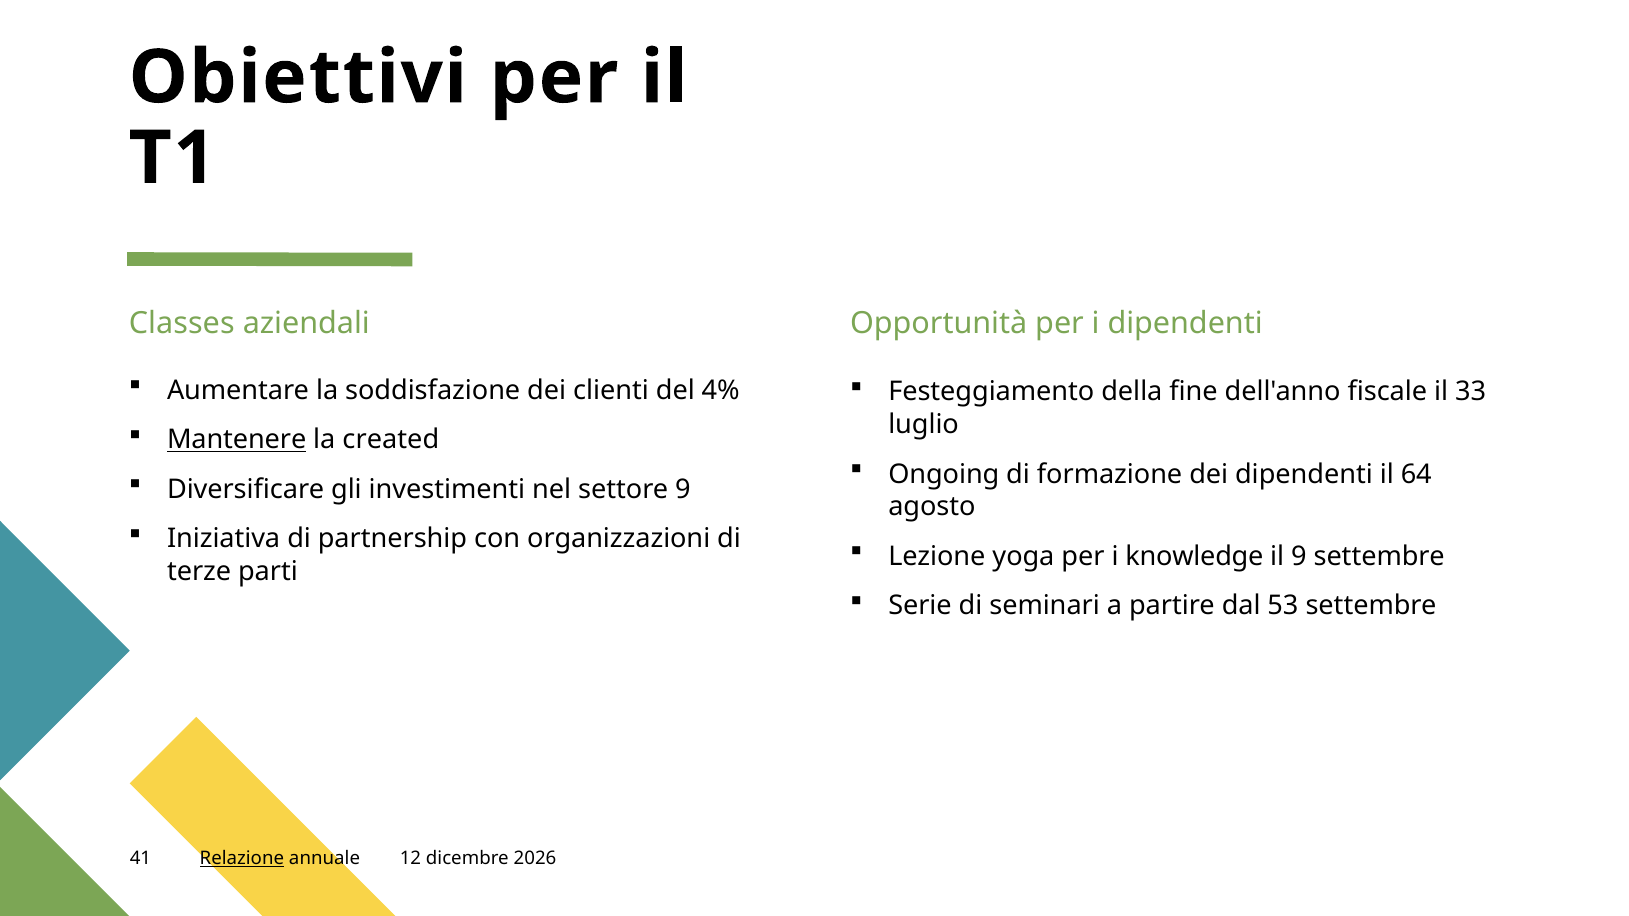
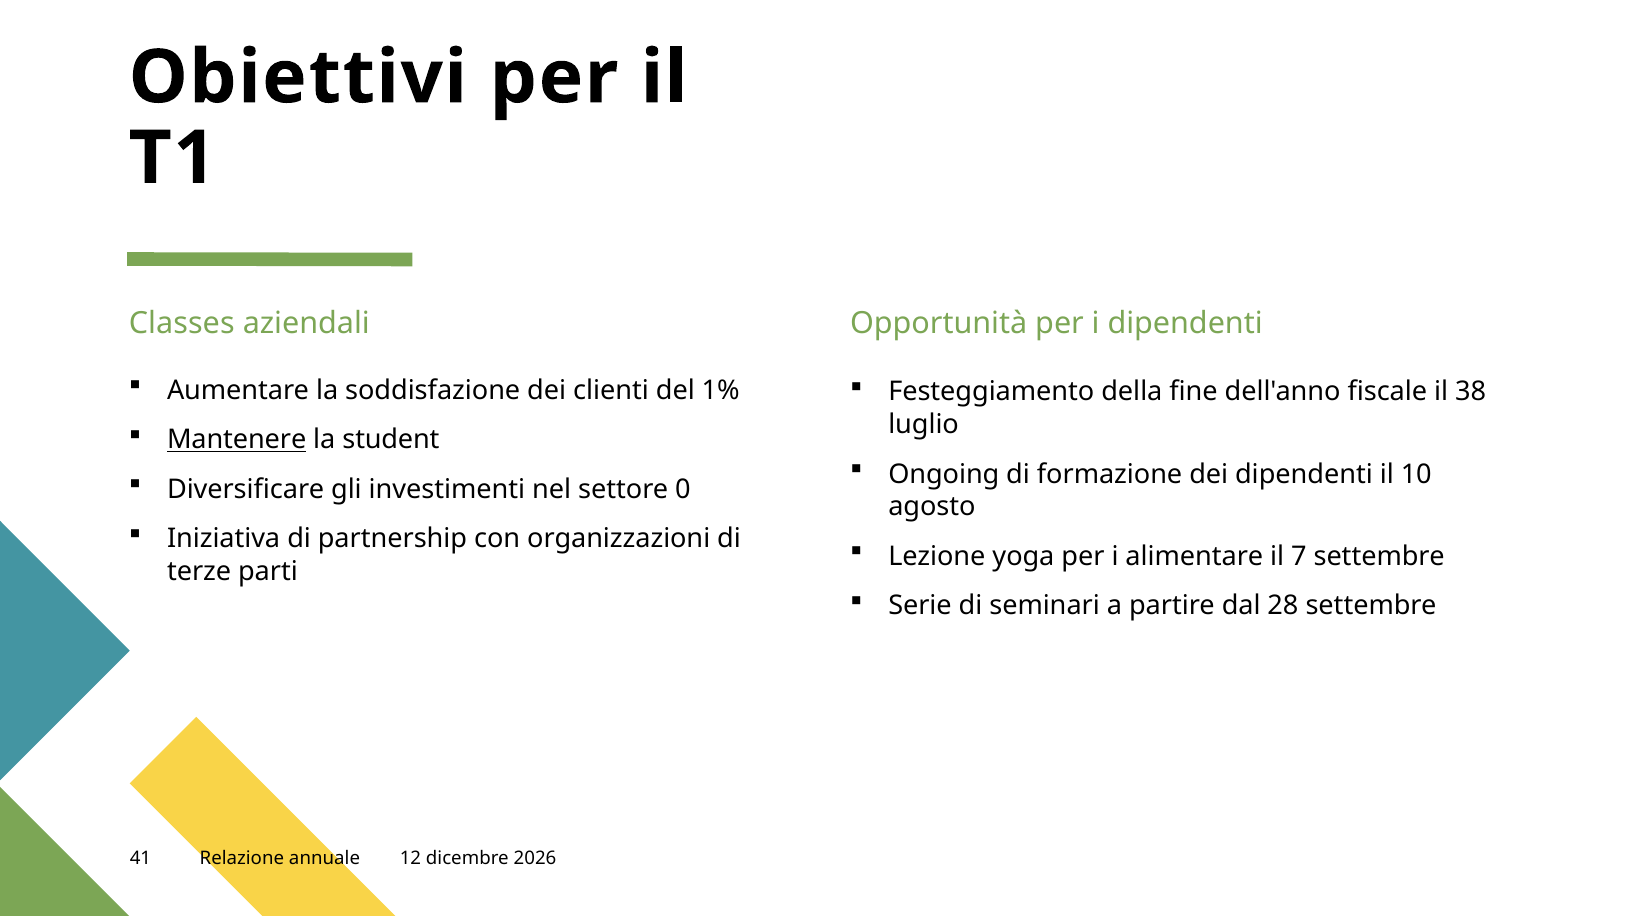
4%: 4% -> 1% (721, 390)
33: 33 -> 38 (1471, 392)
created: created -> student (391, 440)
64: 64 -> 10 (1416, 474)
settore 9: 9 -> 0 (683, 490)
knowledge: knowledge -> alimentare (1194, 556)
il 9: 9 -> 7 (1299, 556)
53: 53 -> 28 (1283, 606)
Relazione underline: present -> none (242, 859)
